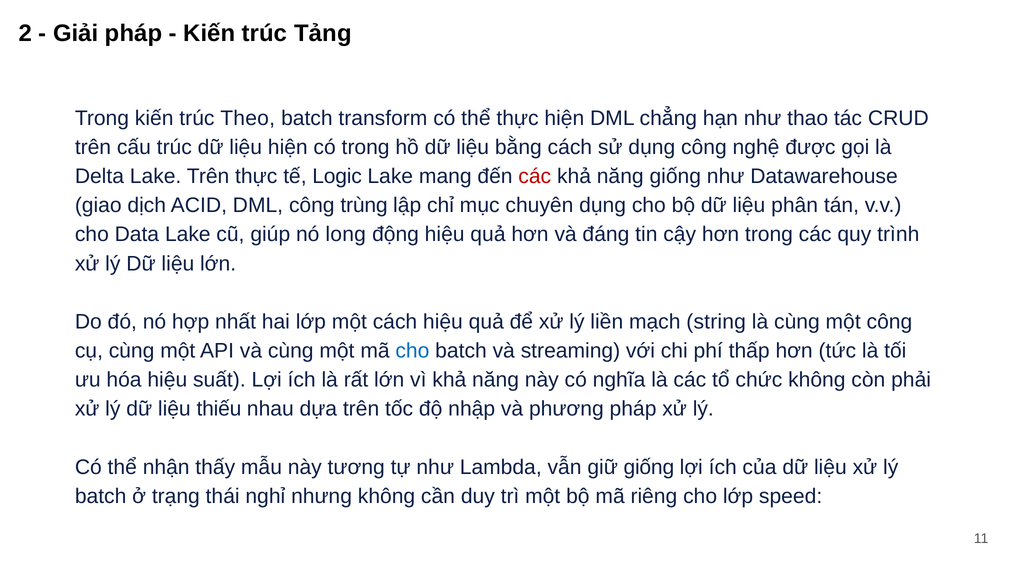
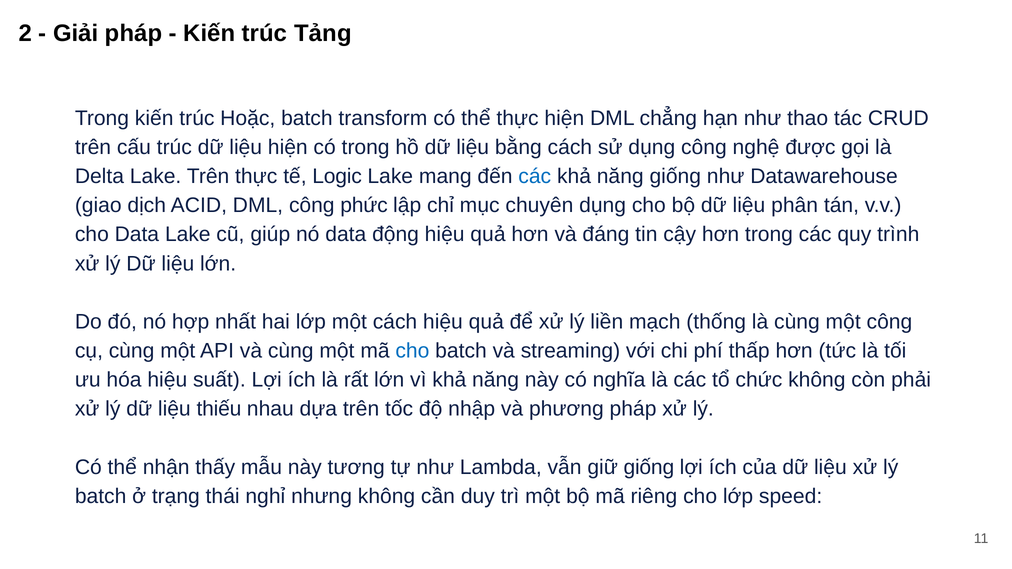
Theo: Theo -> Hoặc (248, 118)
các colour: red -> blue (535, 176)
trùng: trùng -> phức (364, 206)
nó long: long -> data (346, 235)
string: string -> thống (716, 322)
